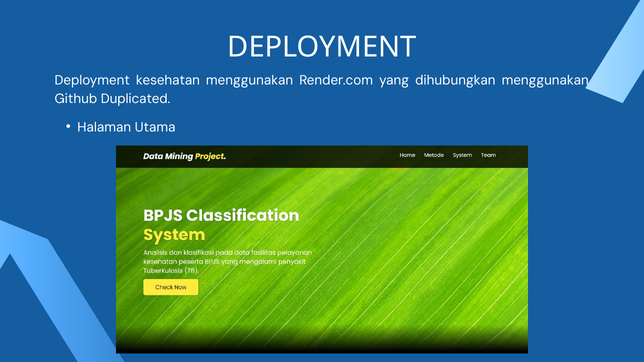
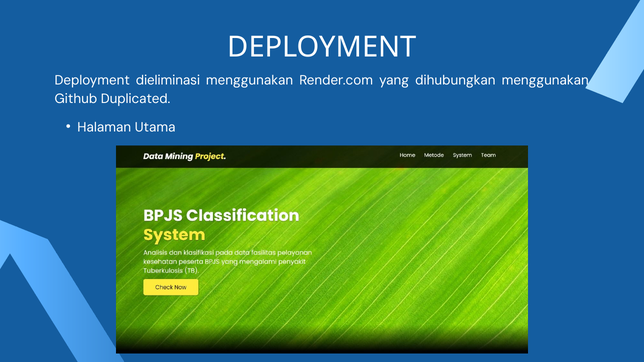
kesehatan: kesehatan -> dieliminasi (168, 81)
